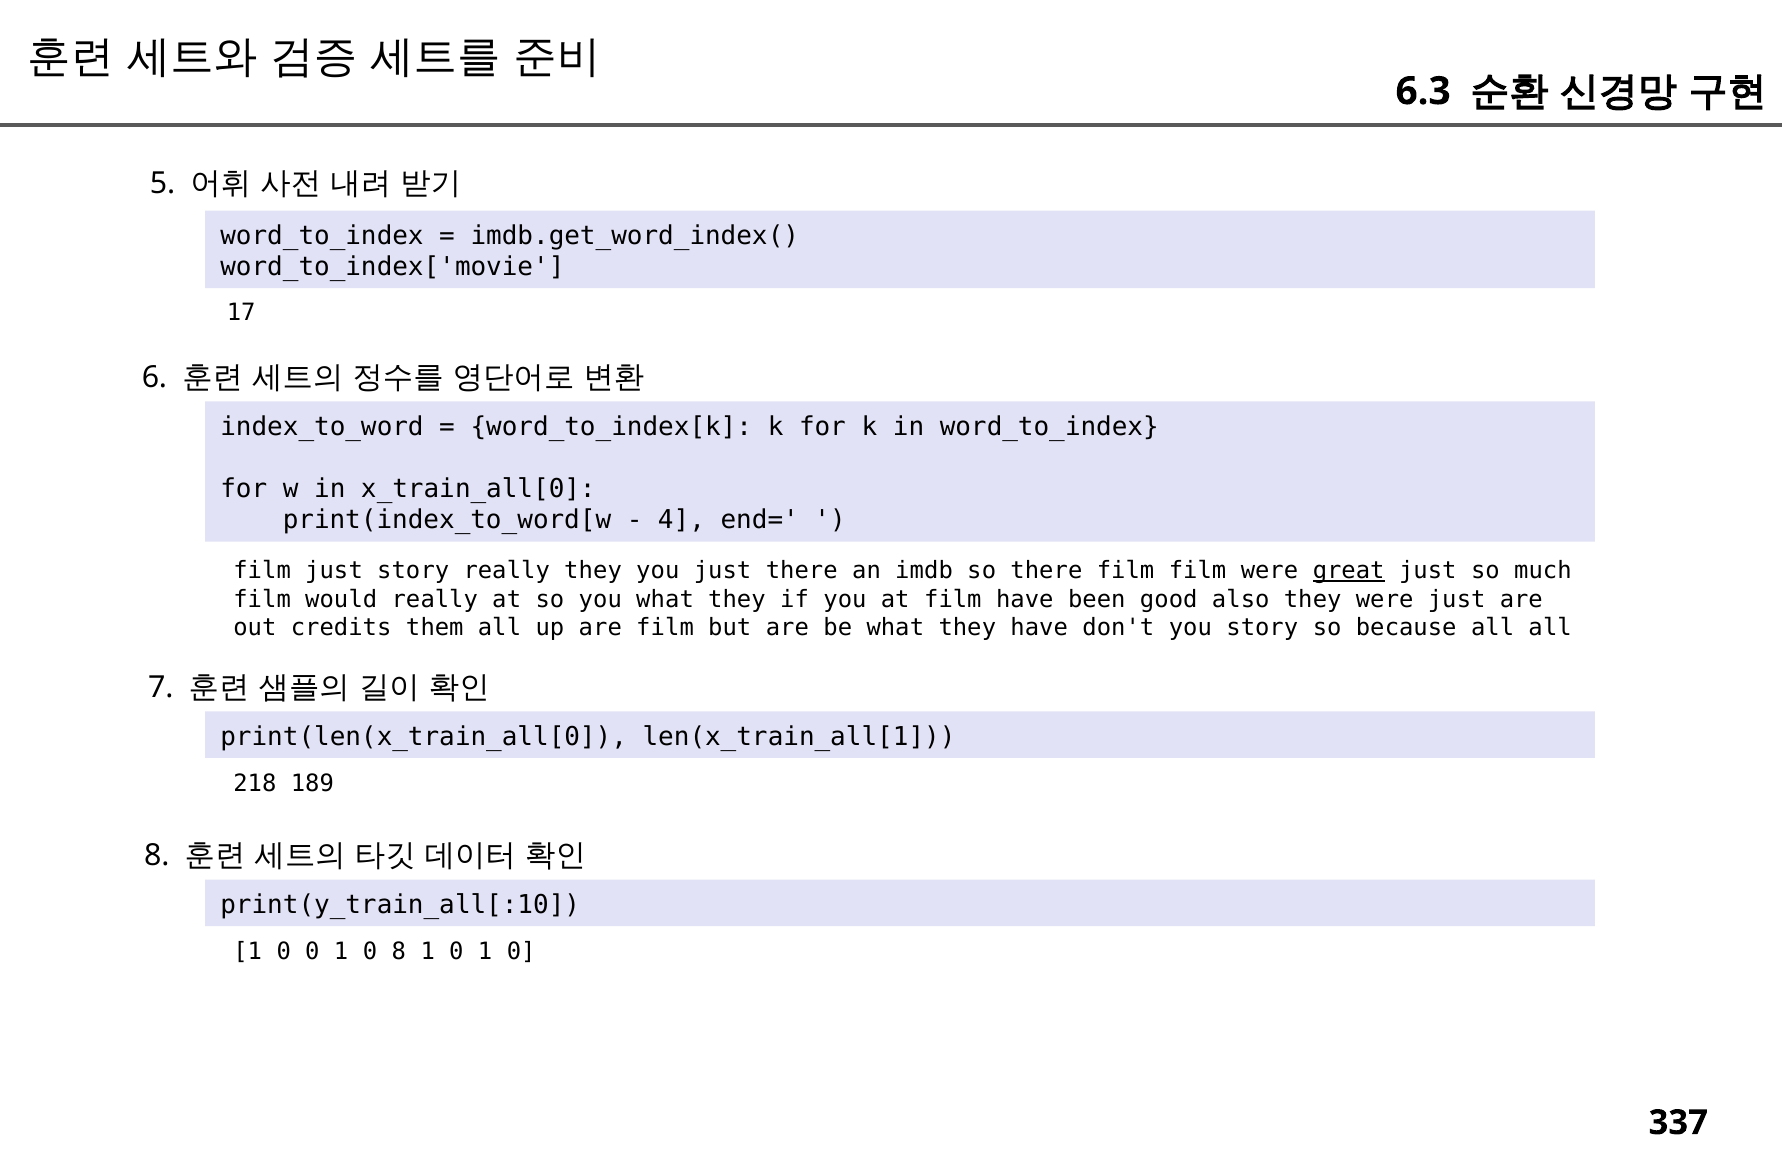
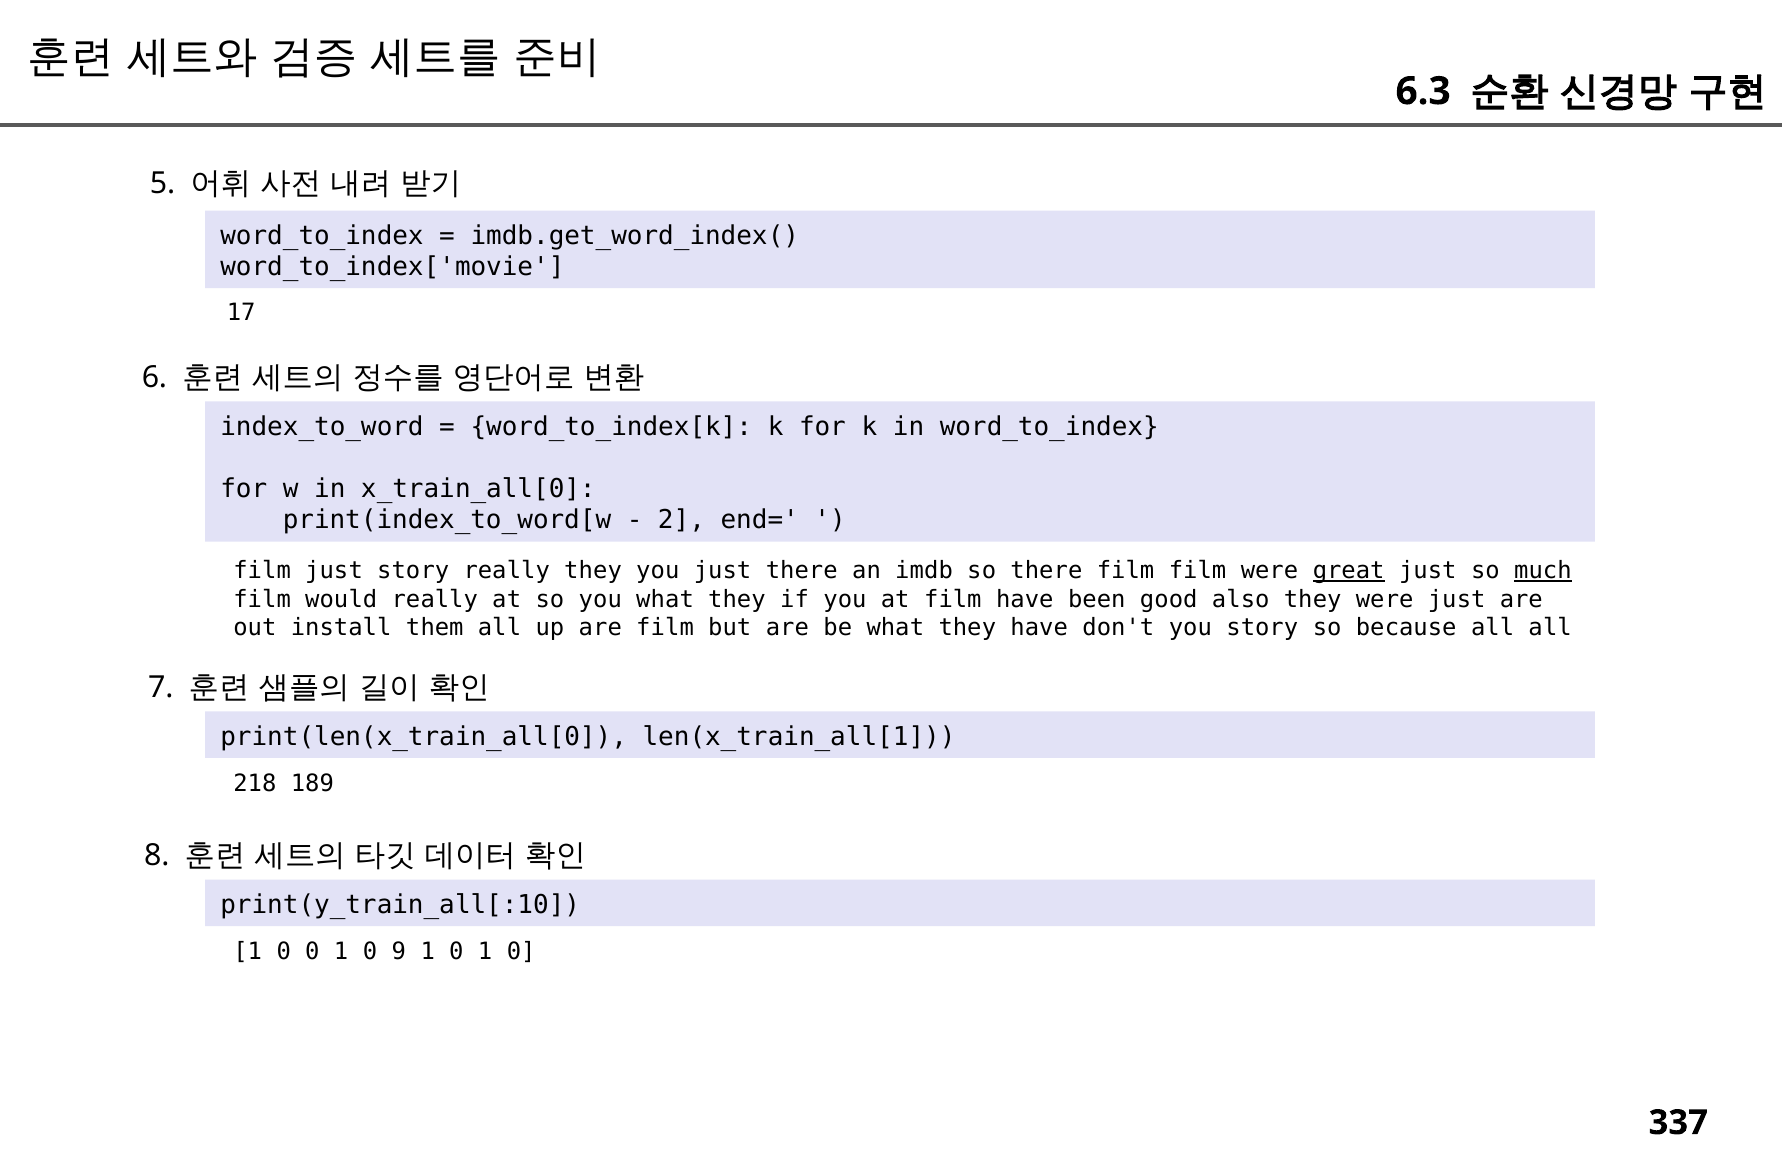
4: 4 -> 2 (682, 520)
much underline: none -> present (1543, 571)
credits: credits -> install (341, 628)
0 8: 8 -> 9 (399, 952)
